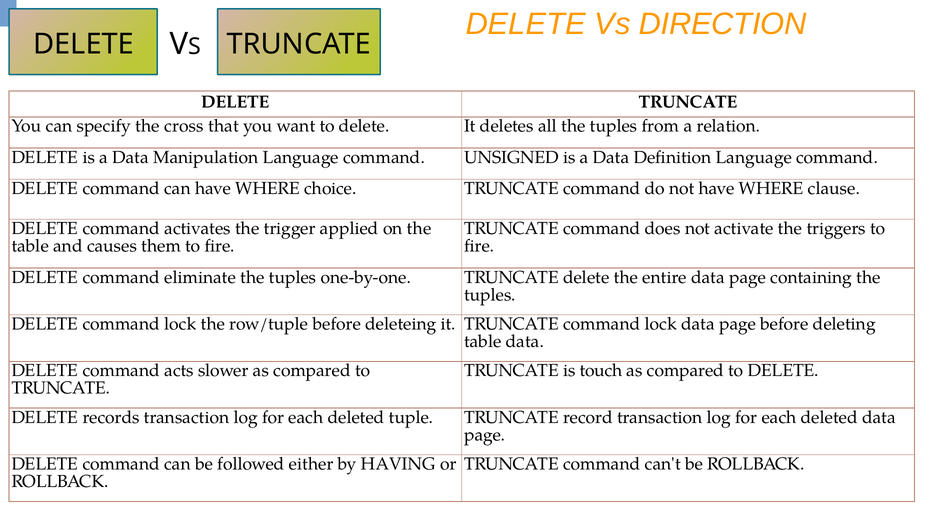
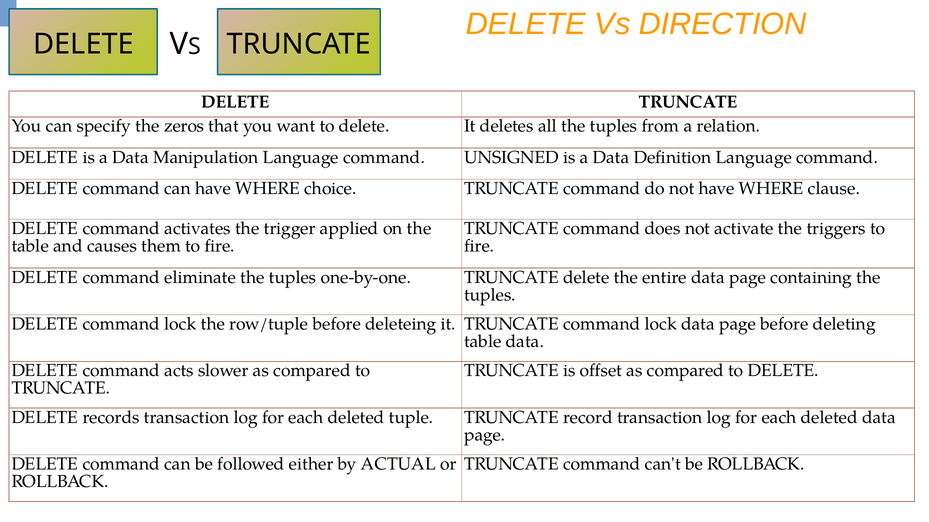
cross: cross -> zeros (184, 126)
touch: touch -> offset (601, 371)
HAVING: HAVING -> ACTUAL (398, 465)
